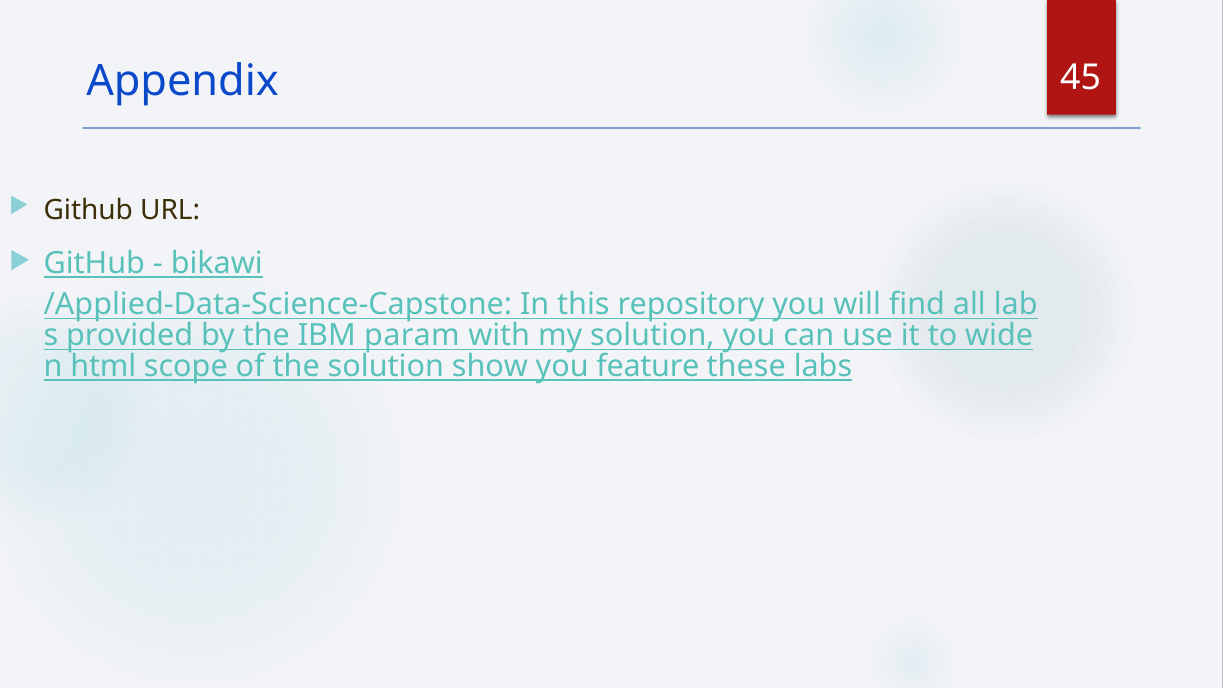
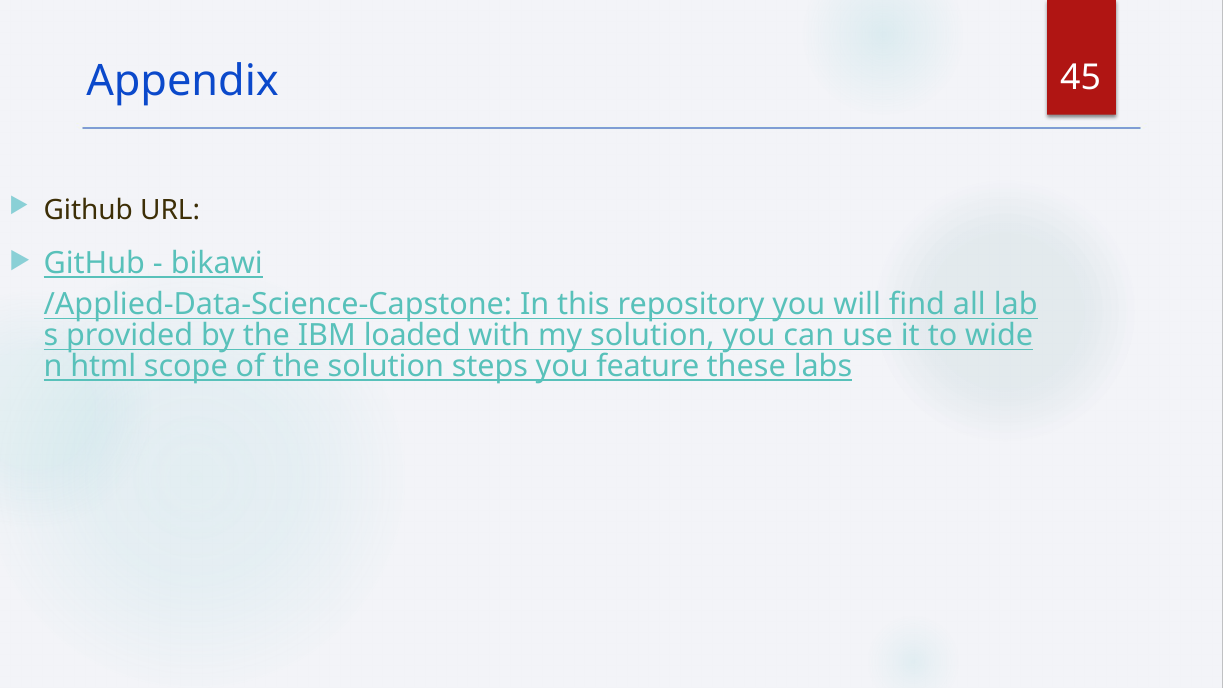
param: param -> loaded (412, 335)
show: show -> steps (490, 366)
